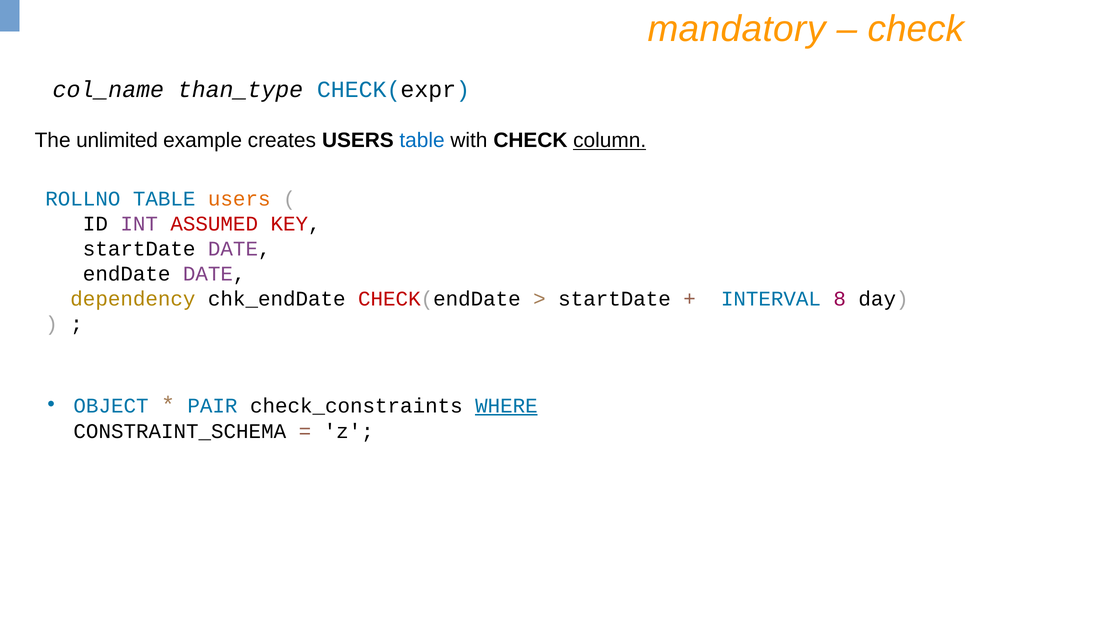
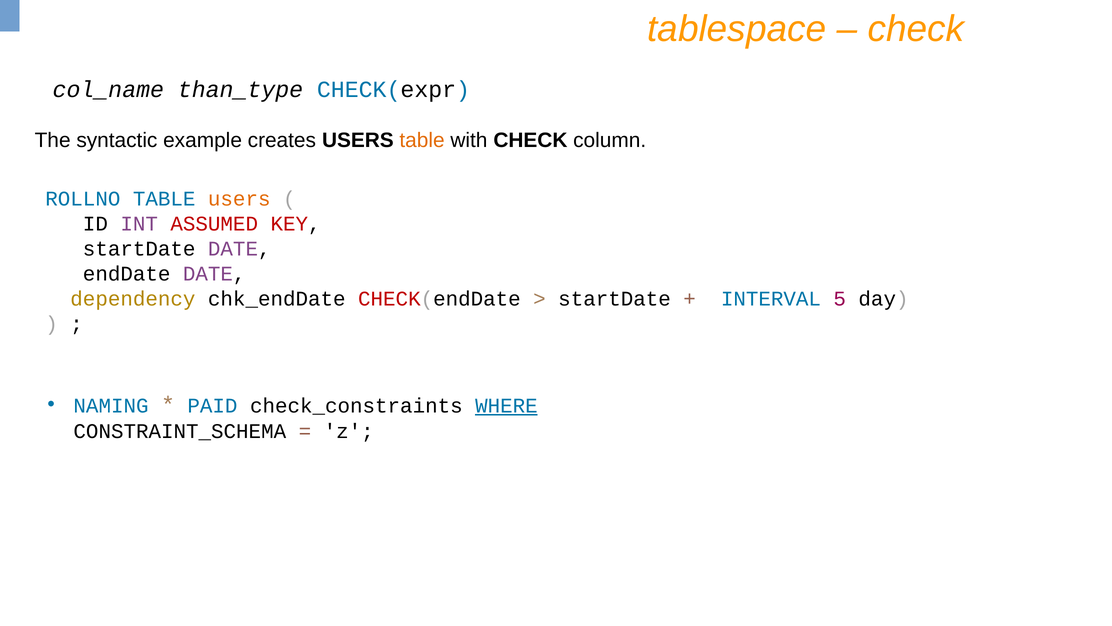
mandatory: mandatory -> tablespace (737, 29)
unlimited: unlimited -> syntactic (117, 140)
table colour: blue -> orange (422, 140)
column underline: present -> none (610, 140)
8: 8 -> 5 (840, 299)
OBJECT: OBJECT -> NAMING (111, 405)
PAIR: PAIR -> PAID (212, 405)
